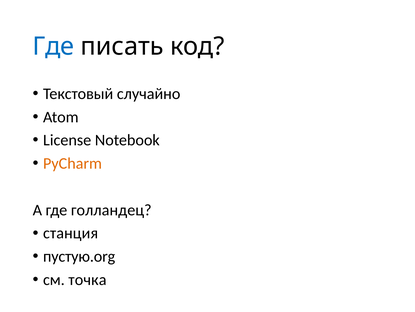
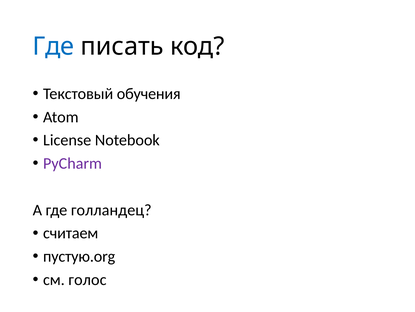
случайно: случайно -> обучения (149, 94)
PyCharm colour: orange -> purple (72, 163)
станция: станция -> считаем (71, 233)
точка: точка -> голос (87, 279)
